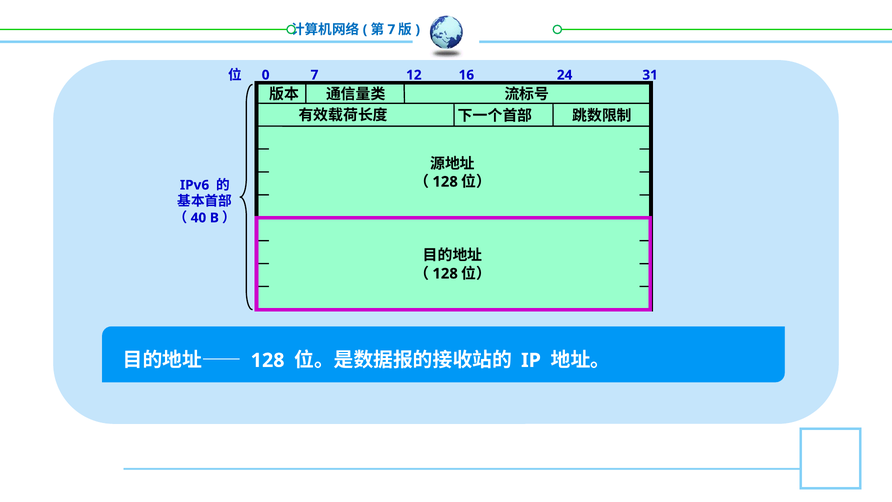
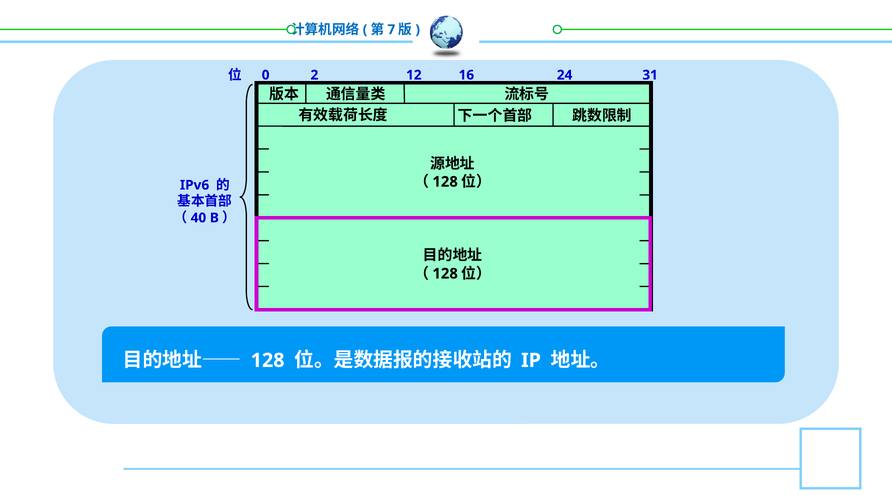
0 7: 7 -> 2 (314, 75)
